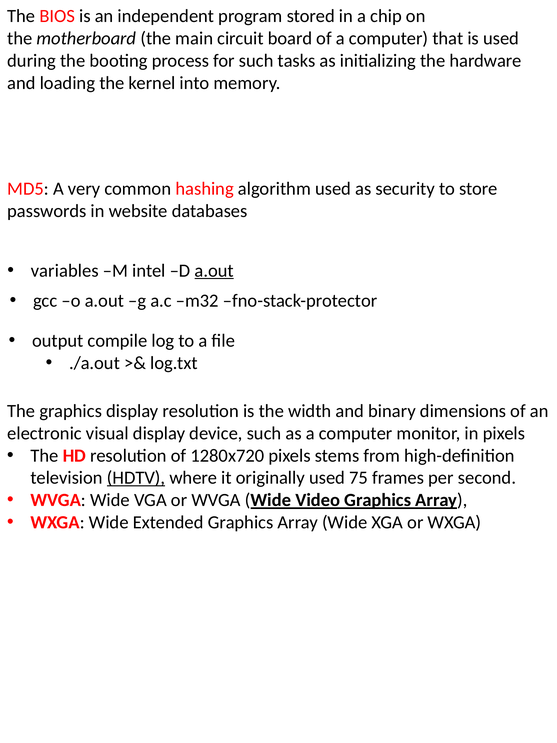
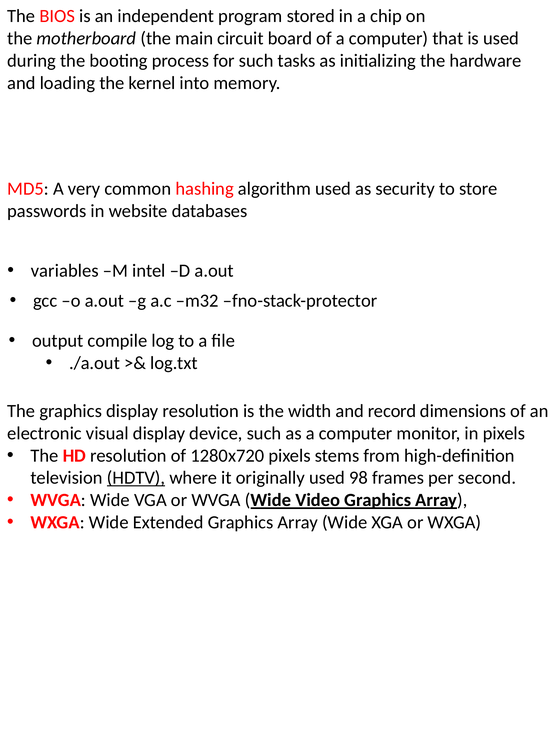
a.out underline: present -> none (214, 270)
binary: binary -> record (392, 411)
75: 75 -> 98 (359, 478)
